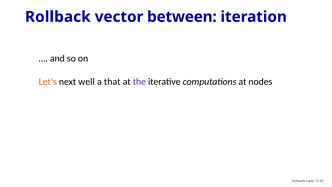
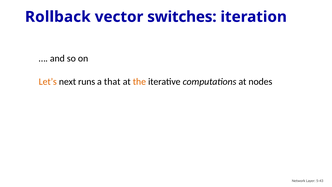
between: between -> switches (182, 17)
well: well -> runs (87, 82)
the colour: purple -> orange (139, 82)
